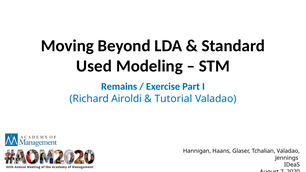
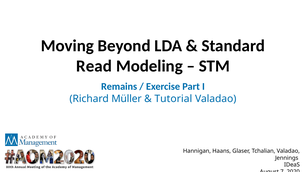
Used: Used -> Read (94, 66)
Airoldi: Airoldi -> Müller (127, 99)
